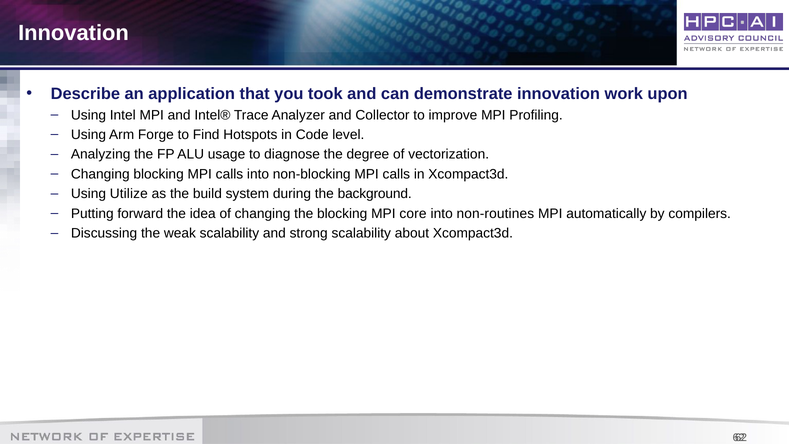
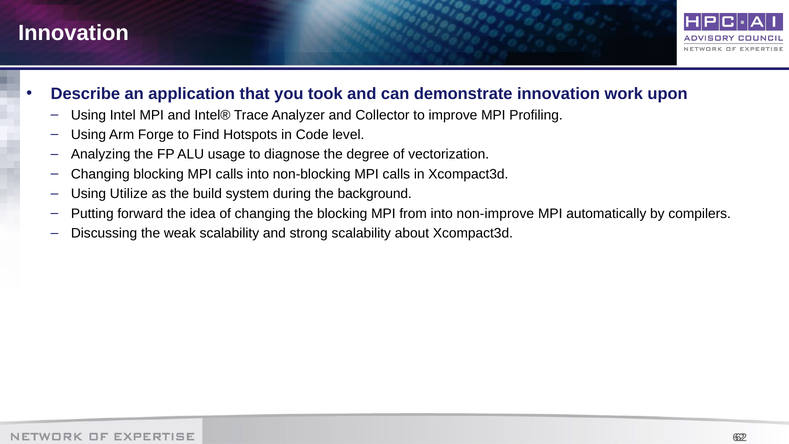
core: core -> from (413, 214)
non-routines: non-routines -> non-improve (495, 214)
